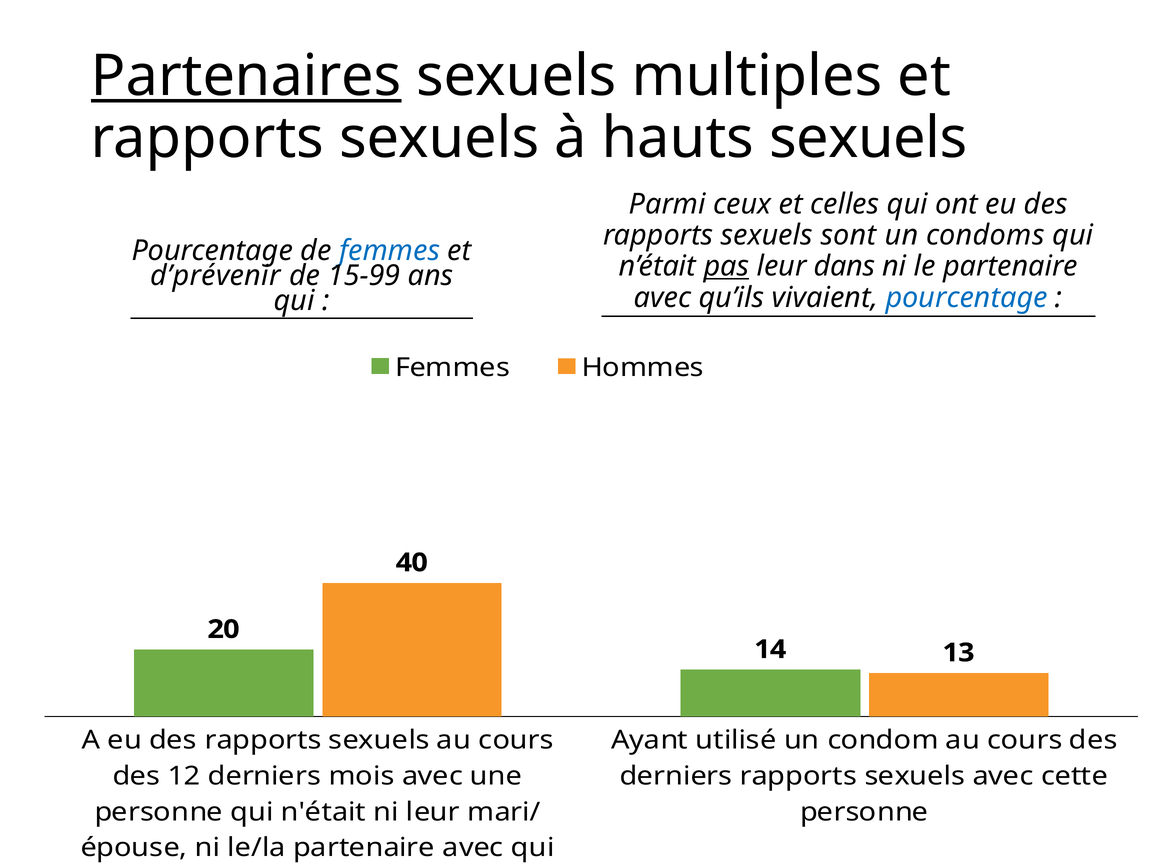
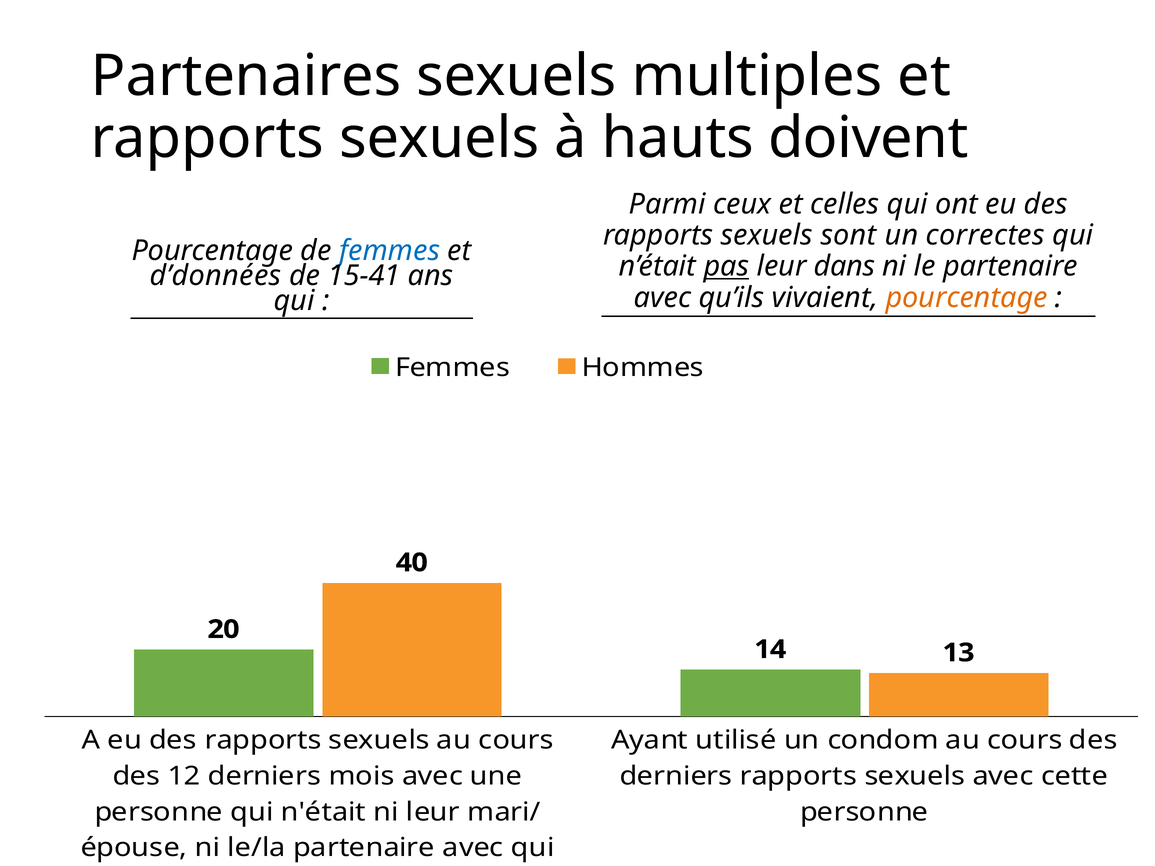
Partenaires underline: present -> none (246, 76)
hauts sexuels: sexuels -> doivent (868, 138)
condoms: condoms -> correctes (985, 235)
d’prévenir: d’prévenir -> d’données (215, 276)
15-99: 15-99 -> 15-41 (364, 276)
pourcentage colour: blue -> orange (967, 298)
